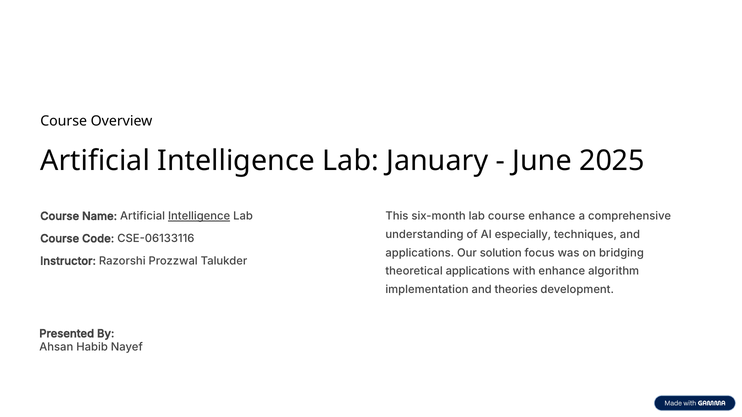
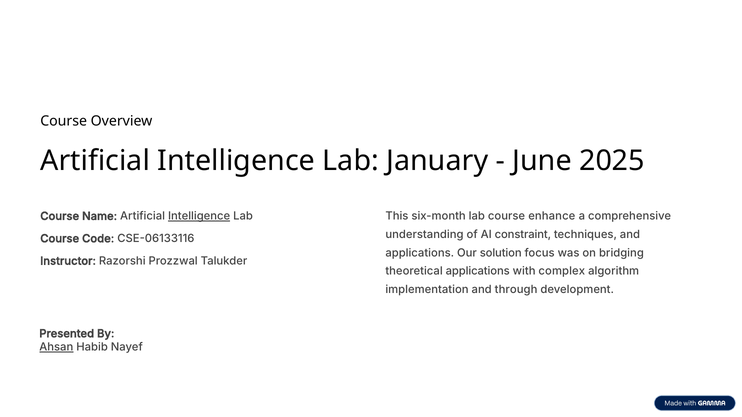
especially: especially -> constraint (523, 235)
with enhance: enhance -> complex (562, 271)
theories: theories -> through (516, 290)
Ahsan underline: none -> present (56, 347)
